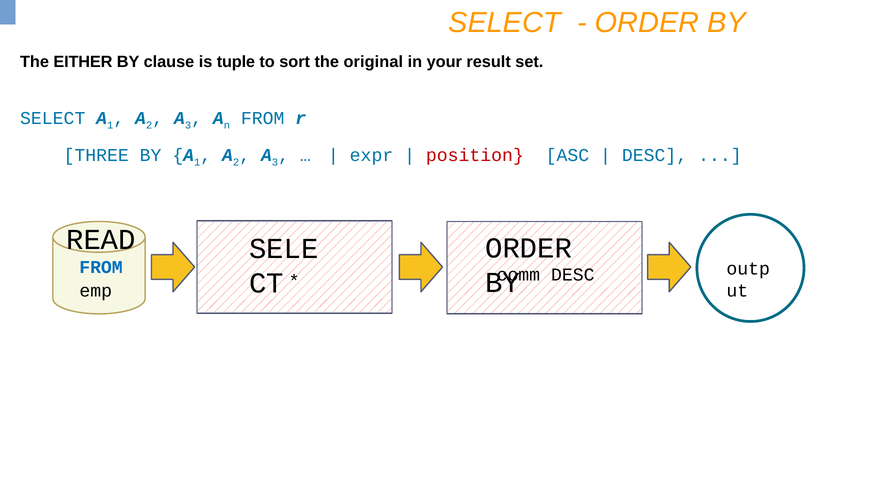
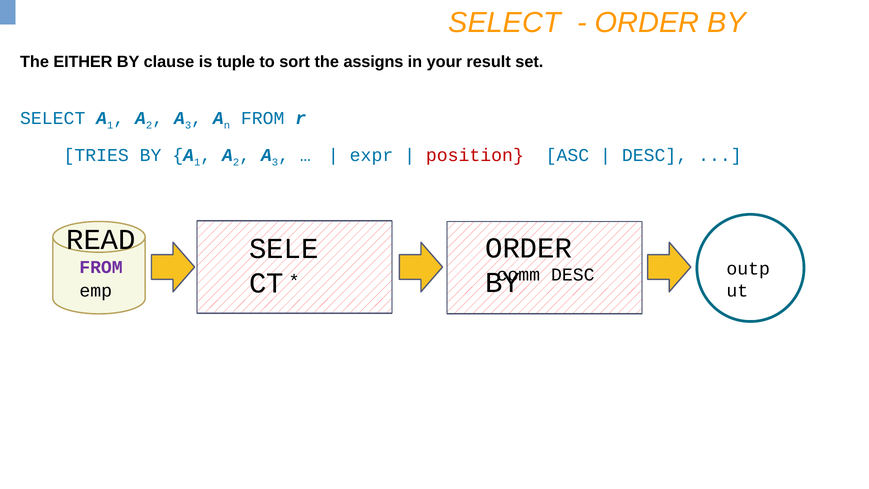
original: original -> assigns (373, 62)
THREE: THREE -> TRIES (96, 155)
FROM colour: blue -> purple (101, 267)
